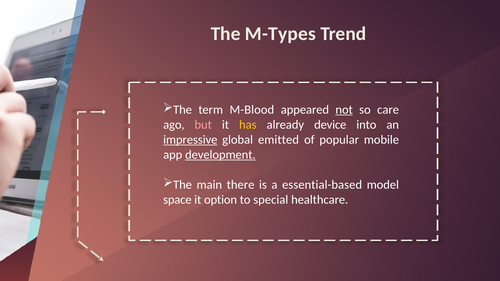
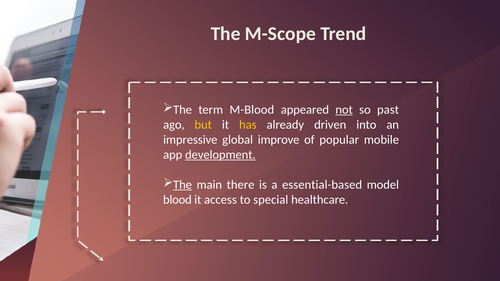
M-Types: M-Types -> M-Scope (280, 34)
care: care -> past (388, 110)
but colour: pink -> yellow (203, 125)
device: device -> driven (330, 125)
impressive underline: present -> none (190, 140)
emitted: emitted -> improve (279, 140)
The underline: none -> present (183, 185)
space: space -> blood (177, 200)
option: option -> access (220, 200)
